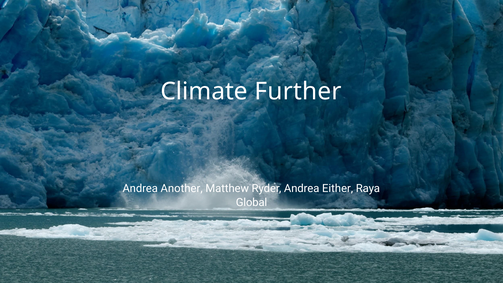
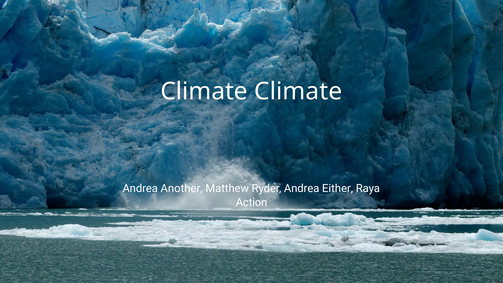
Climate Further: Further -> Climate (298, 91)
Global: Global -> Action (252, 202)
